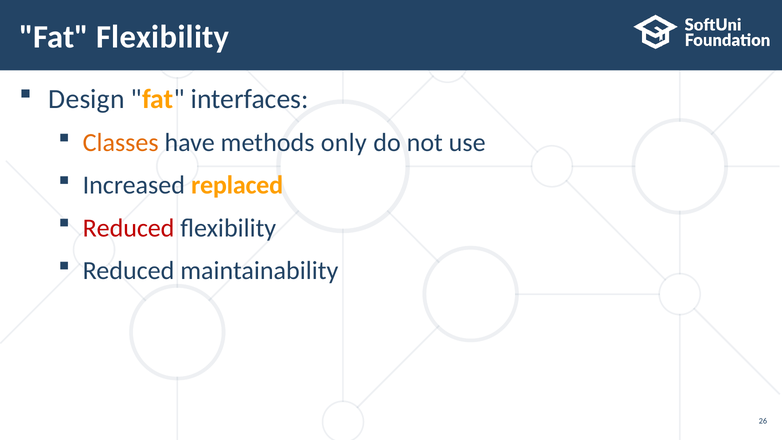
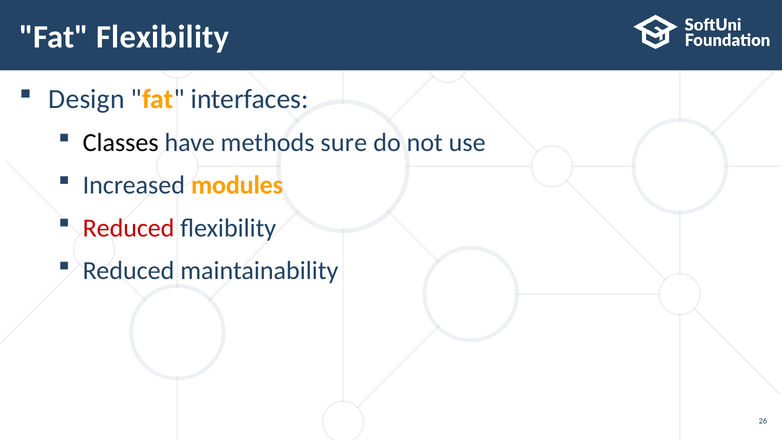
Classes colour: orange -> black (121, 143)
only: only -> sure (344, 143)
replaced: replaced -> modules (237, 185)
